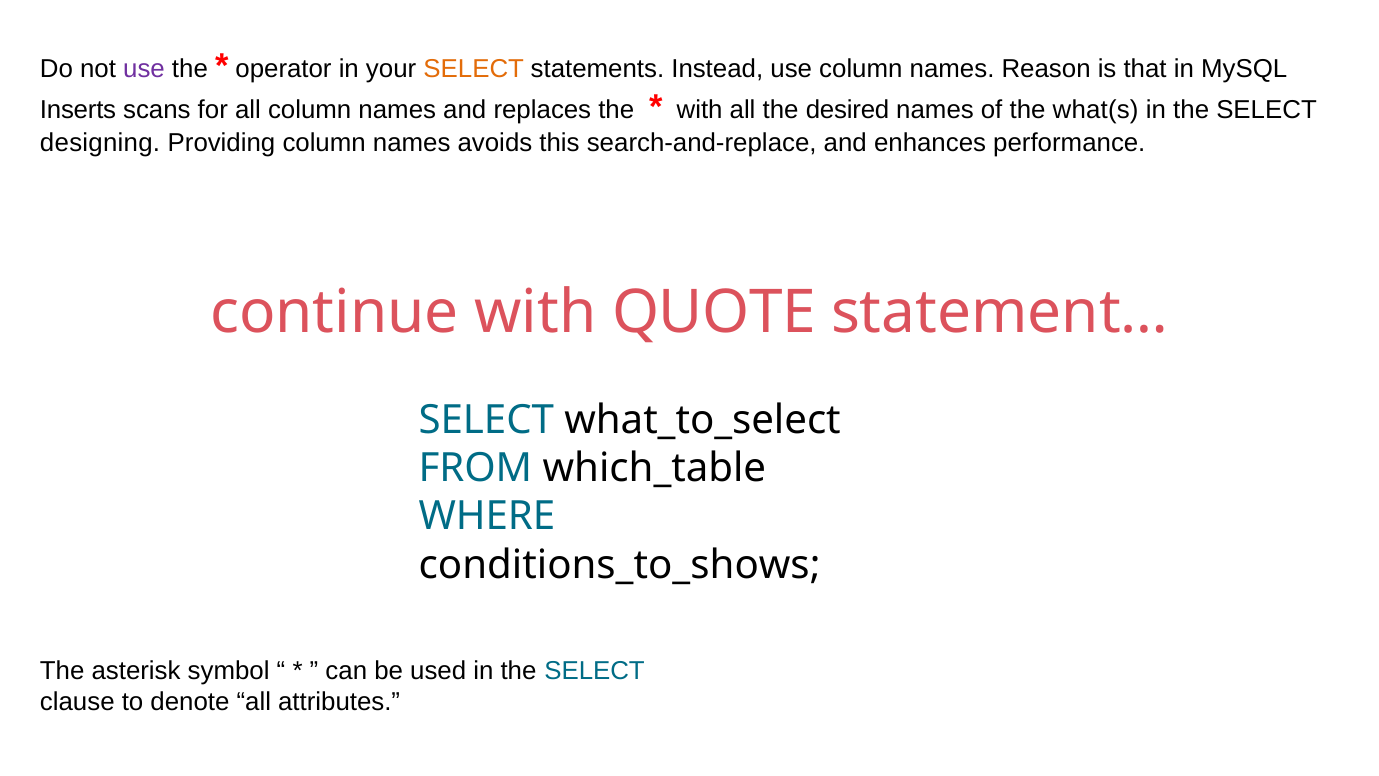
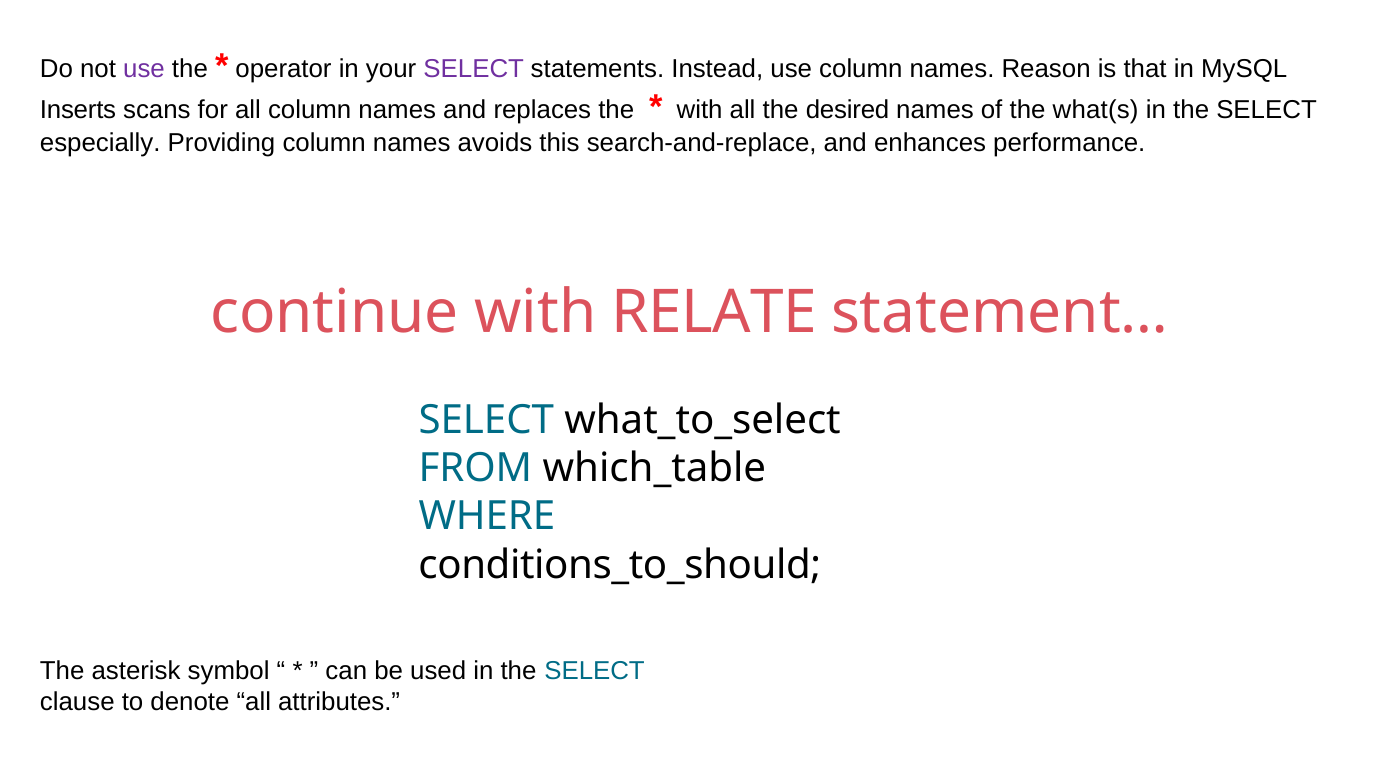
SELECT colour: orange -> purple (474, 69)
designing: designing -> especially (100, 143)
QUOTE: QUOTE -> RELATE (714, 313)
conditions_to_shows: conditions_to_shows -> conditions_to_should (620, 565)
